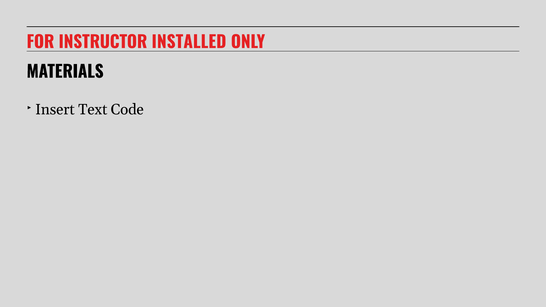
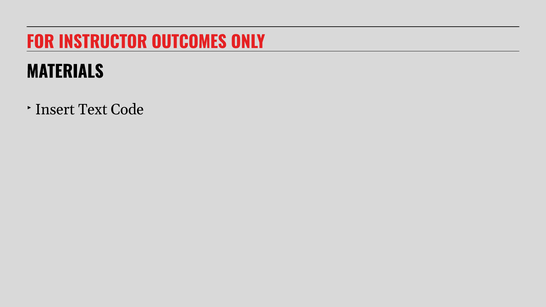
INSTALLED: INSTALLED -> OUTCOMES (189, 42)
